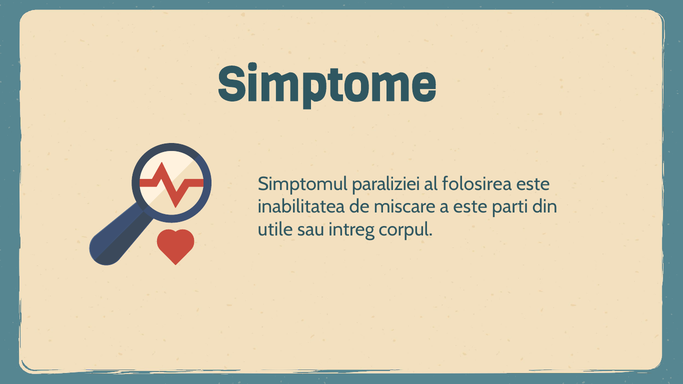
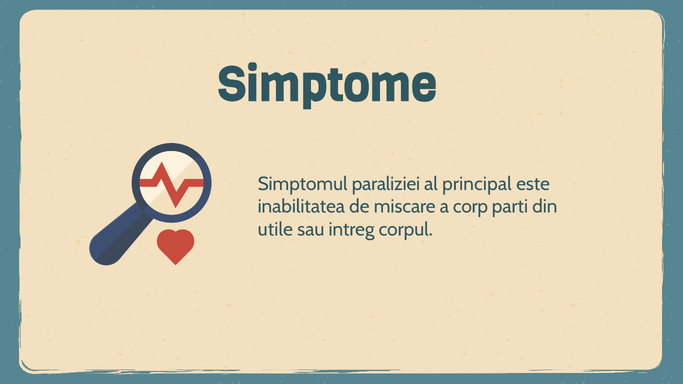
folosirea: folosirea -> principal (477, 184)
a este: este -> corp (470, 207)
